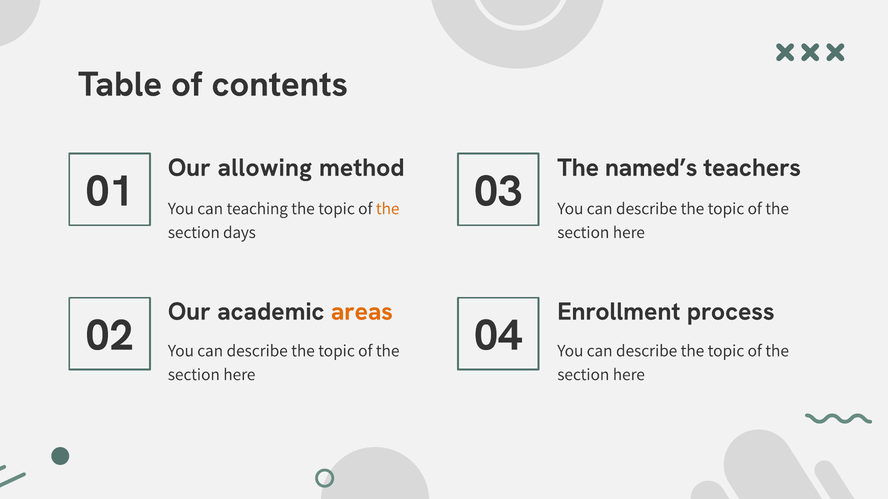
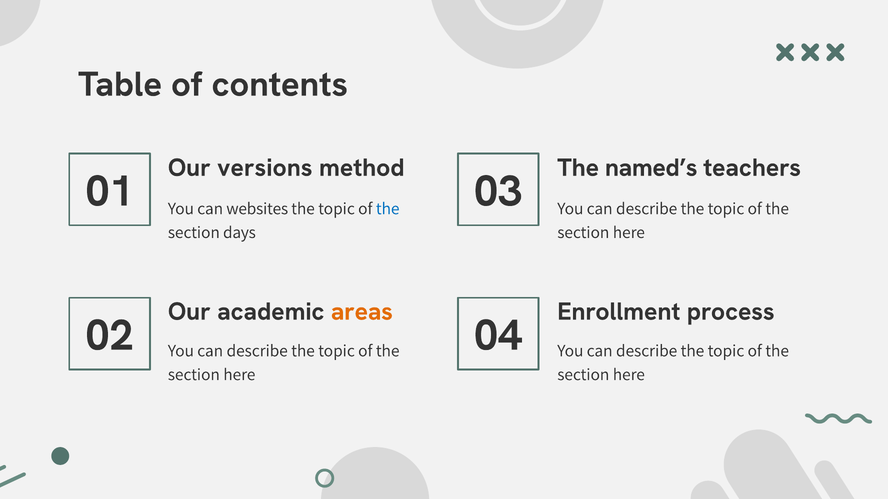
allowing: allowing -> versions (265, 168)
teaching: teaching -> websites (257, 209)
the colour: orange -> blue (388, 209)
